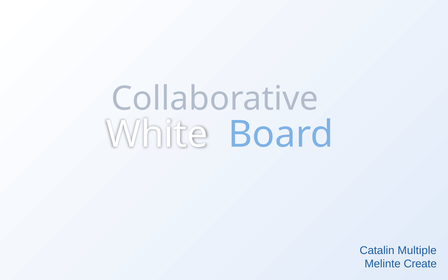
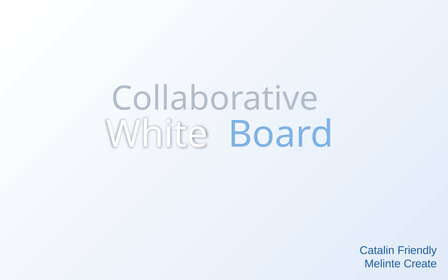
Multiple: Multiple -> Friendly (417, 250)
